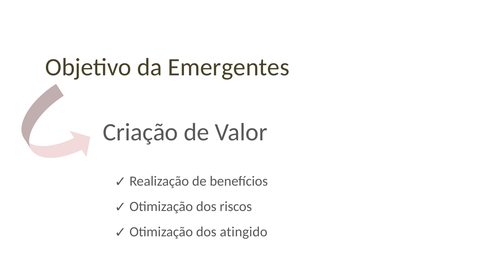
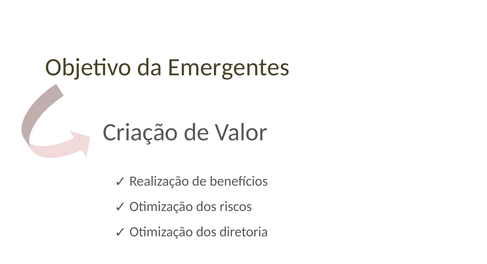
atingido: atingido -> diretoria (244, 232)
